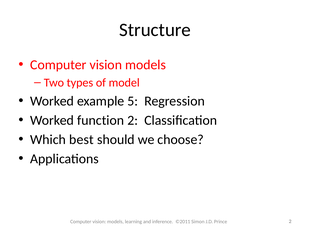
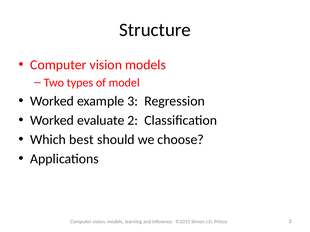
5: 5 -> 3 (133, 101)
function: function -> evaluate (101, 121)
